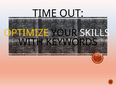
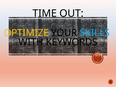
SKILLS colour: white -> light blue (95, 33)
